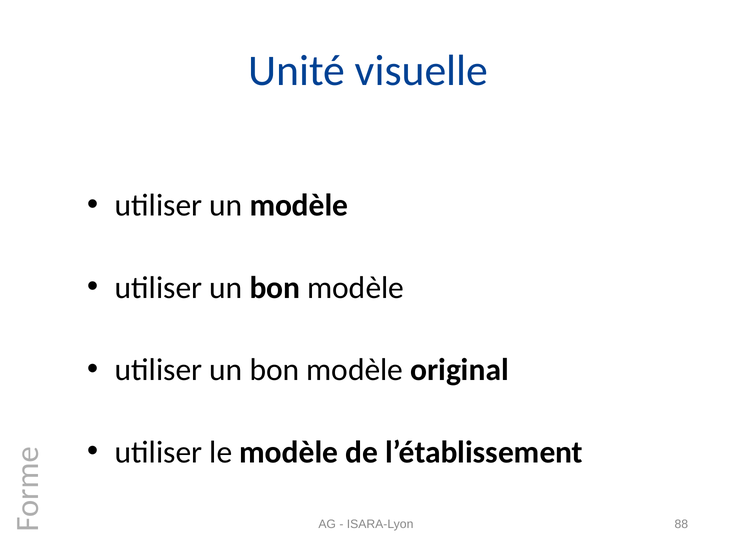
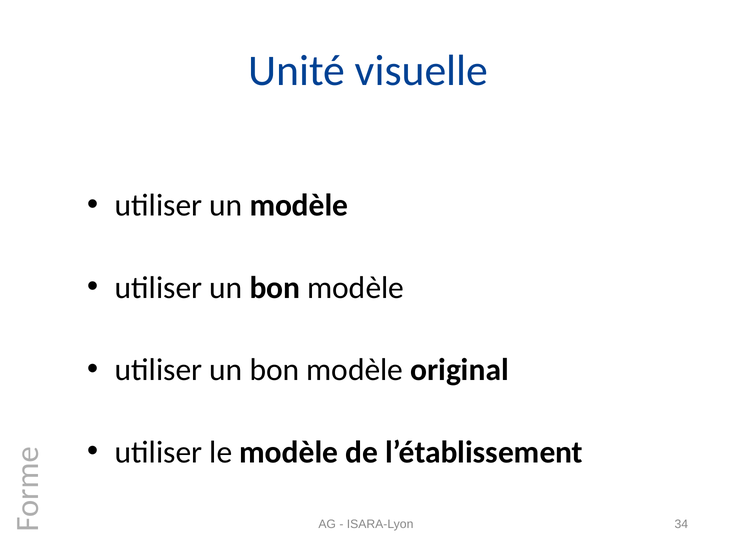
88: 88 -> 34 (681, 524)
